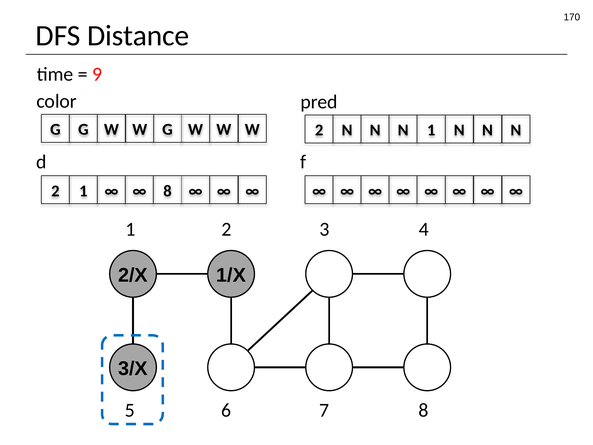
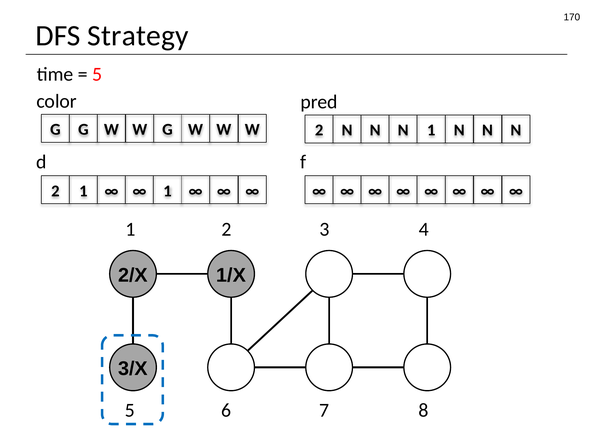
Distance: Distance -> Strategy (138, 36)
9: 9 -> 5 (97, 74)
8: 8 -> 1 (167, 191)
